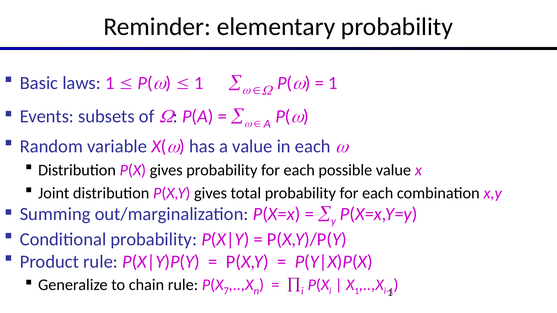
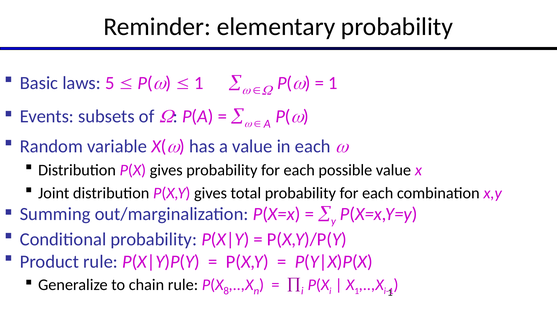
laws 1: 1 -> 5 (110, 83)
7: 7 -> 8 (226, 291)
